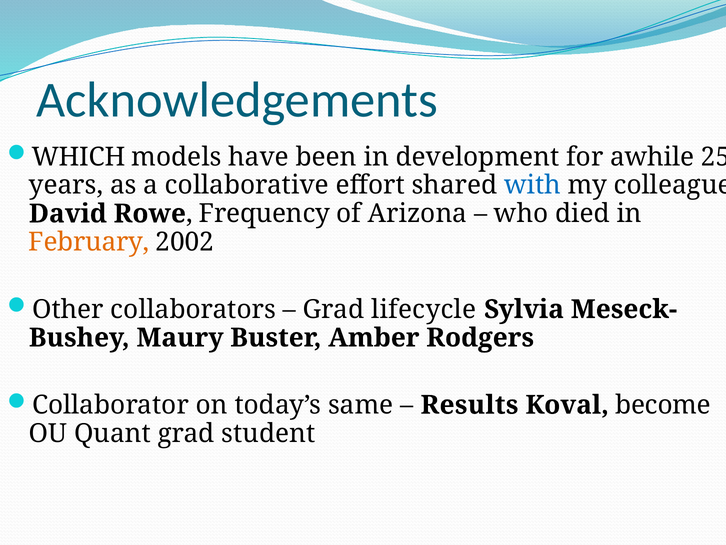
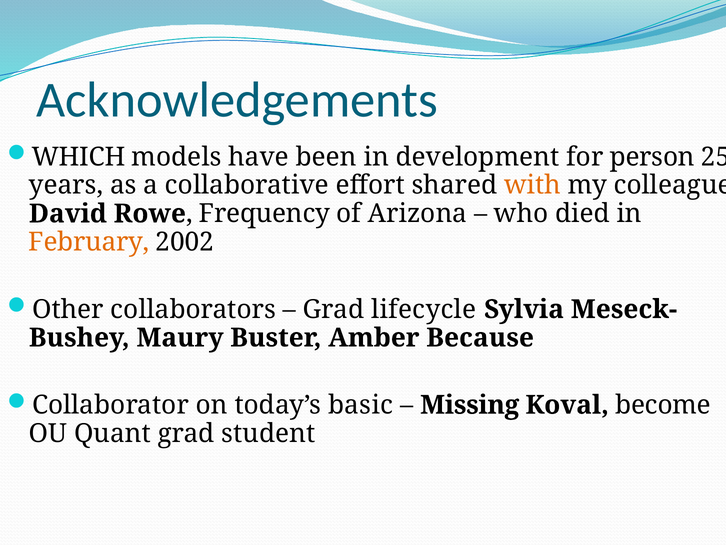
awhile: awhile -> person (652, 157)
with colour: blue -> orange (533, 185)
Rodgers: Rodgers -> Because (480, 337)
same: same -> basic (361, 405)
Results: Results -> Missing (470, 405)
